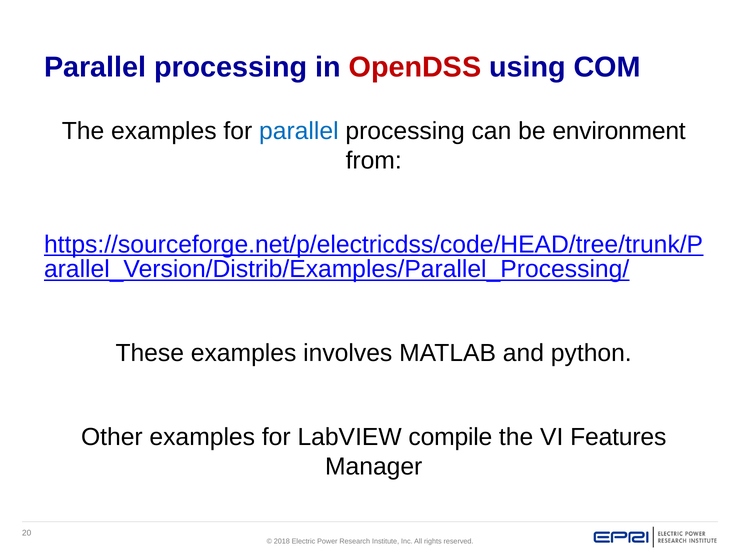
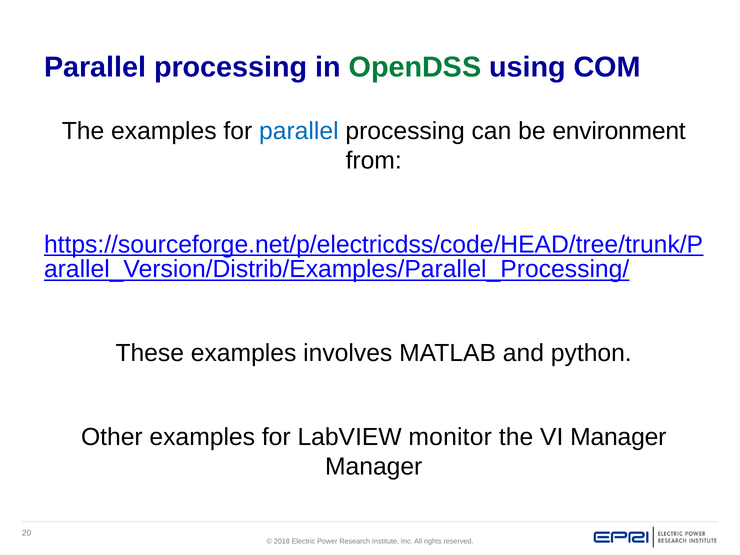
OpenDSS colour: red -> green (415, 67)
compile: compile -> monitor (450, 437)
VI Features: Features -> Manager (618, 437)
